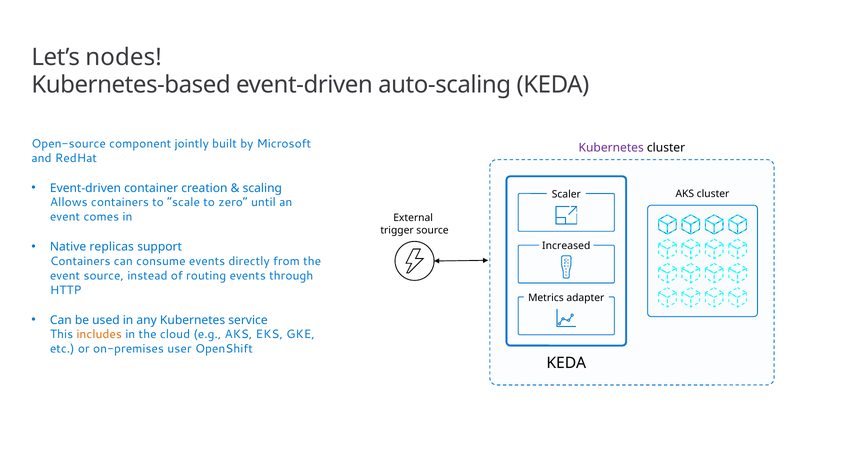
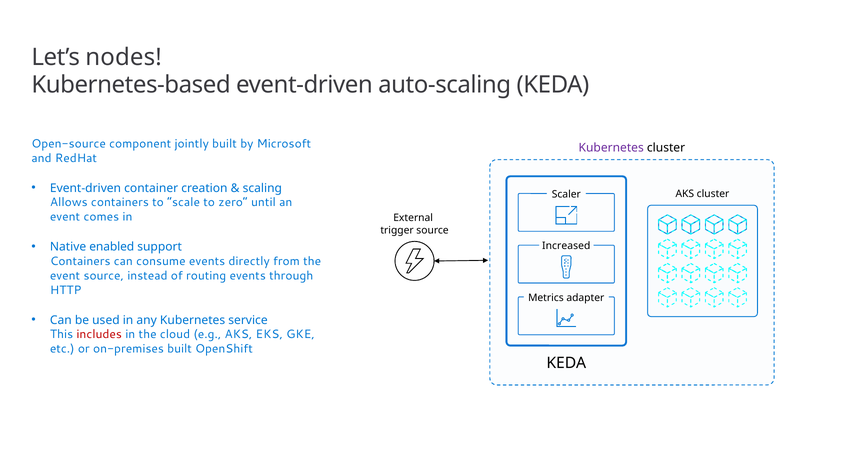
replicas: replicas -> enabled (112, 247)
includes colour: orange -> red (99, 334)
on-premises user: user -> built (180, 349)
